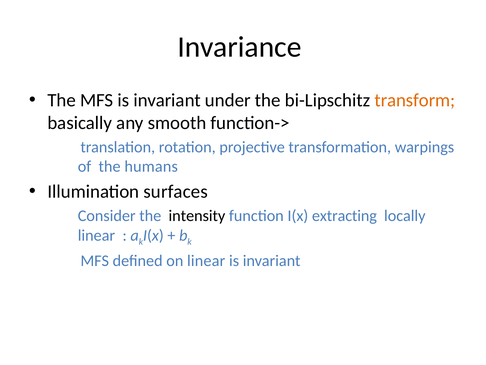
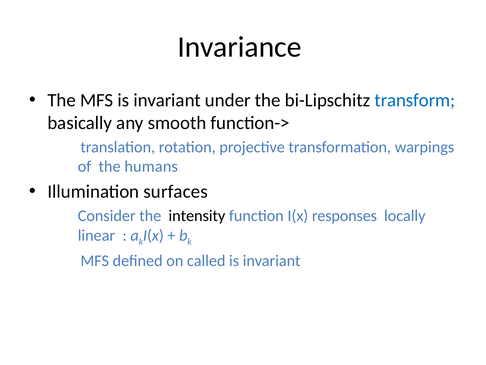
transform colour: orange -> blue (415, 100)
extracting: extracting -> responses (344, 216)
on linear: linear -> called (206, 260)
